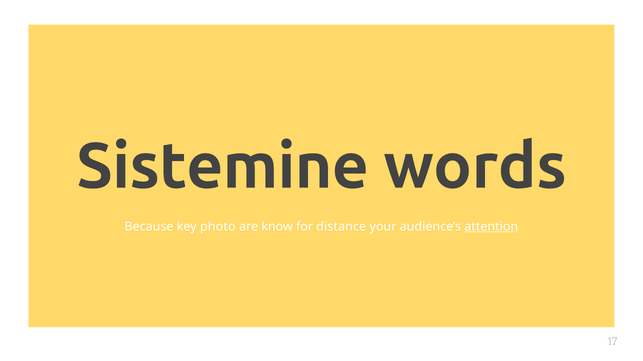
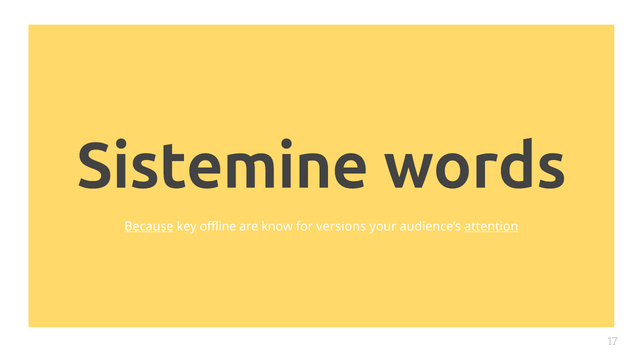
Because underline: none -> present (149, 227)
photo: photo -> offline (218, 227)
distance: distance -> versions (341, 227)
